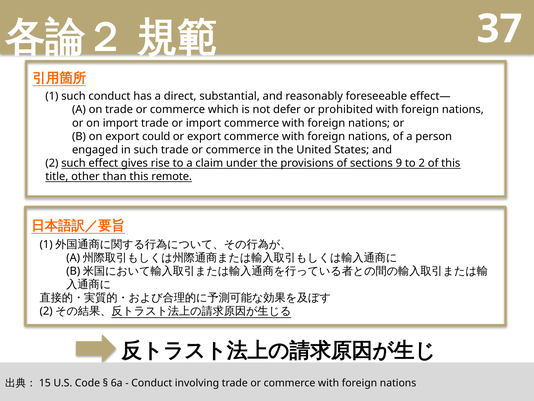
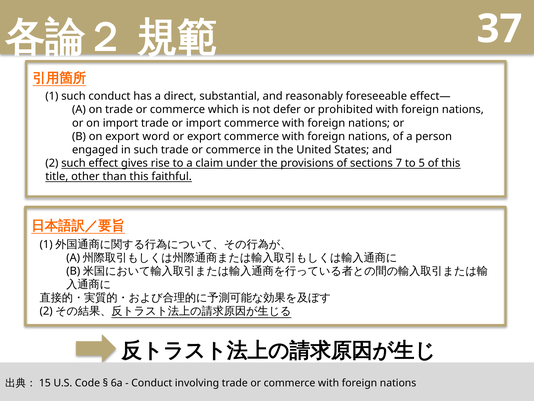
could: could -> word (156, 136)
9: 9 -> 7 (399, 163)
to 2: 2 -> 5 (422, 163)
remote: remote -> faithful (172, 176)
